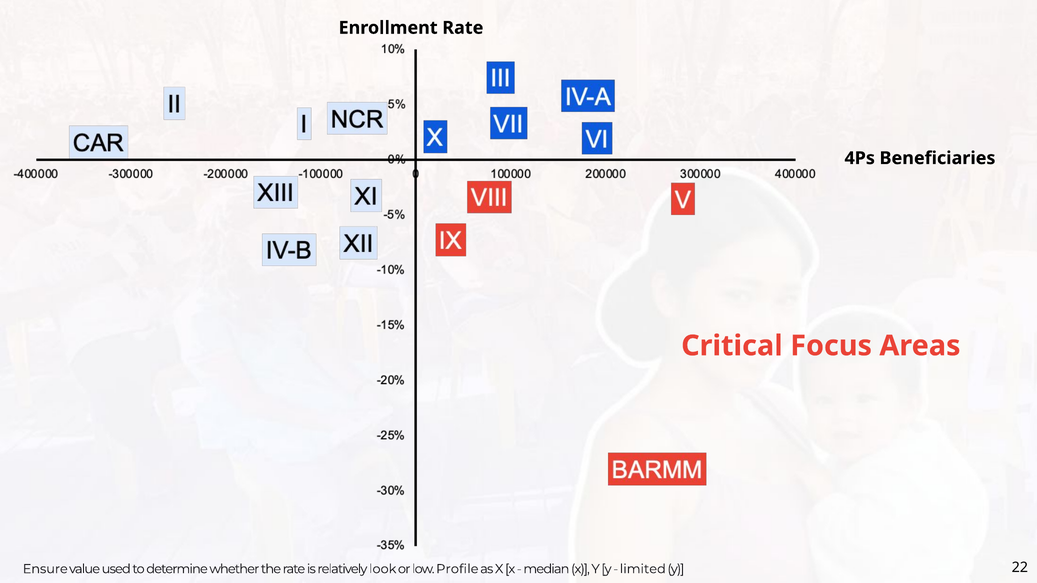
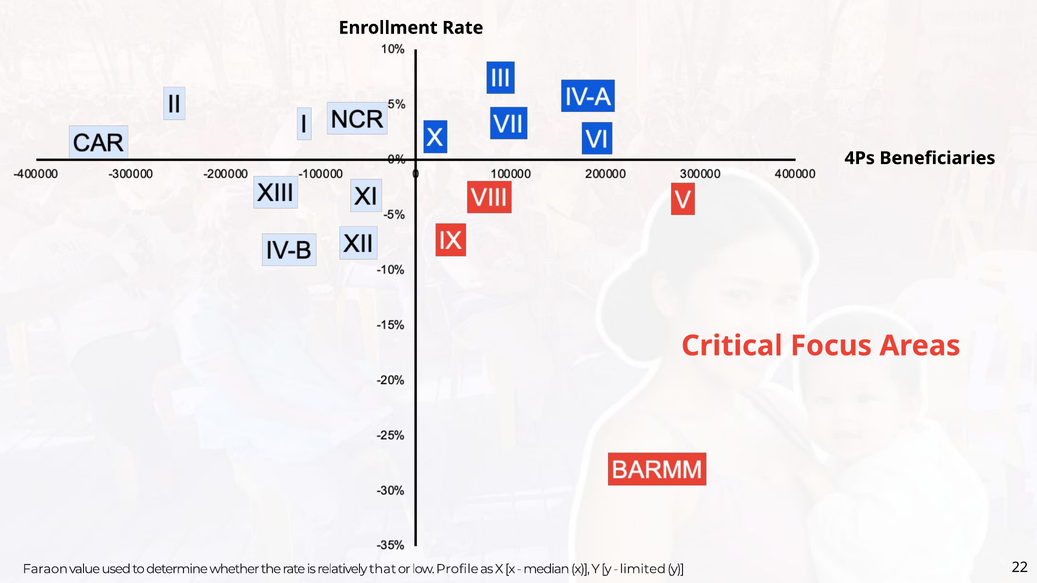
Ensure: Ensure -> Faraon (45, 569)
look: look -> that (383, 569)
